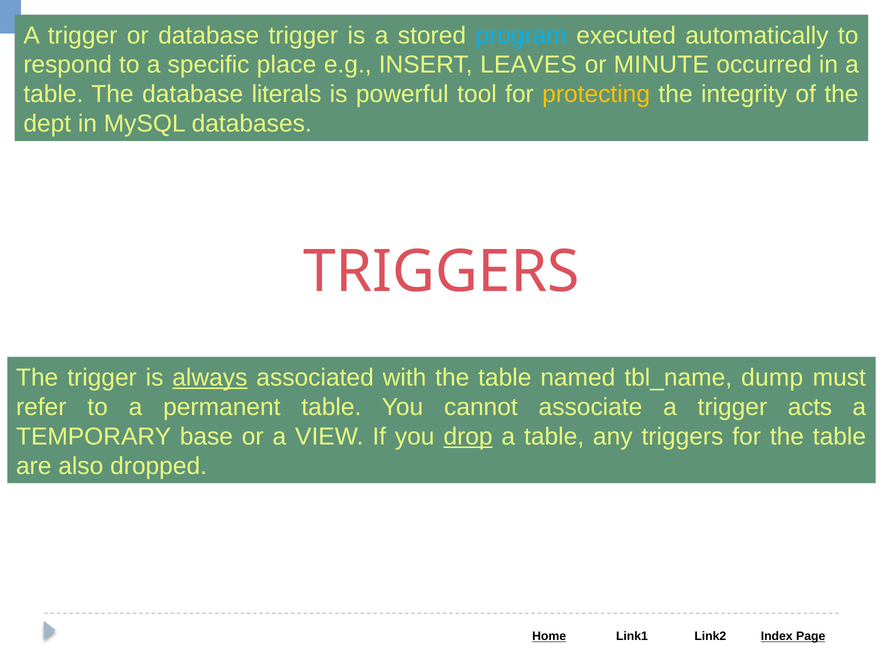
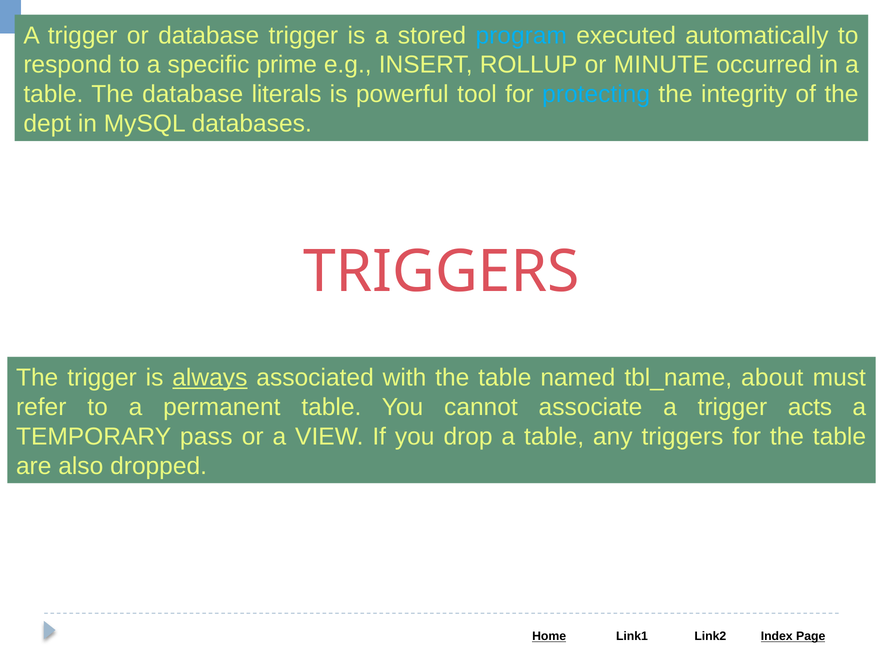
place: place -> prime (287, 65)
LEAVES: LEAVES -> ROLLUP (529, 65)
protecting colour: yellow -> light blue (596, 94)
dump: dump -> about (772, 378)
base: base -> pass (206, 437)
drop underline: present -> none (468, 437)
